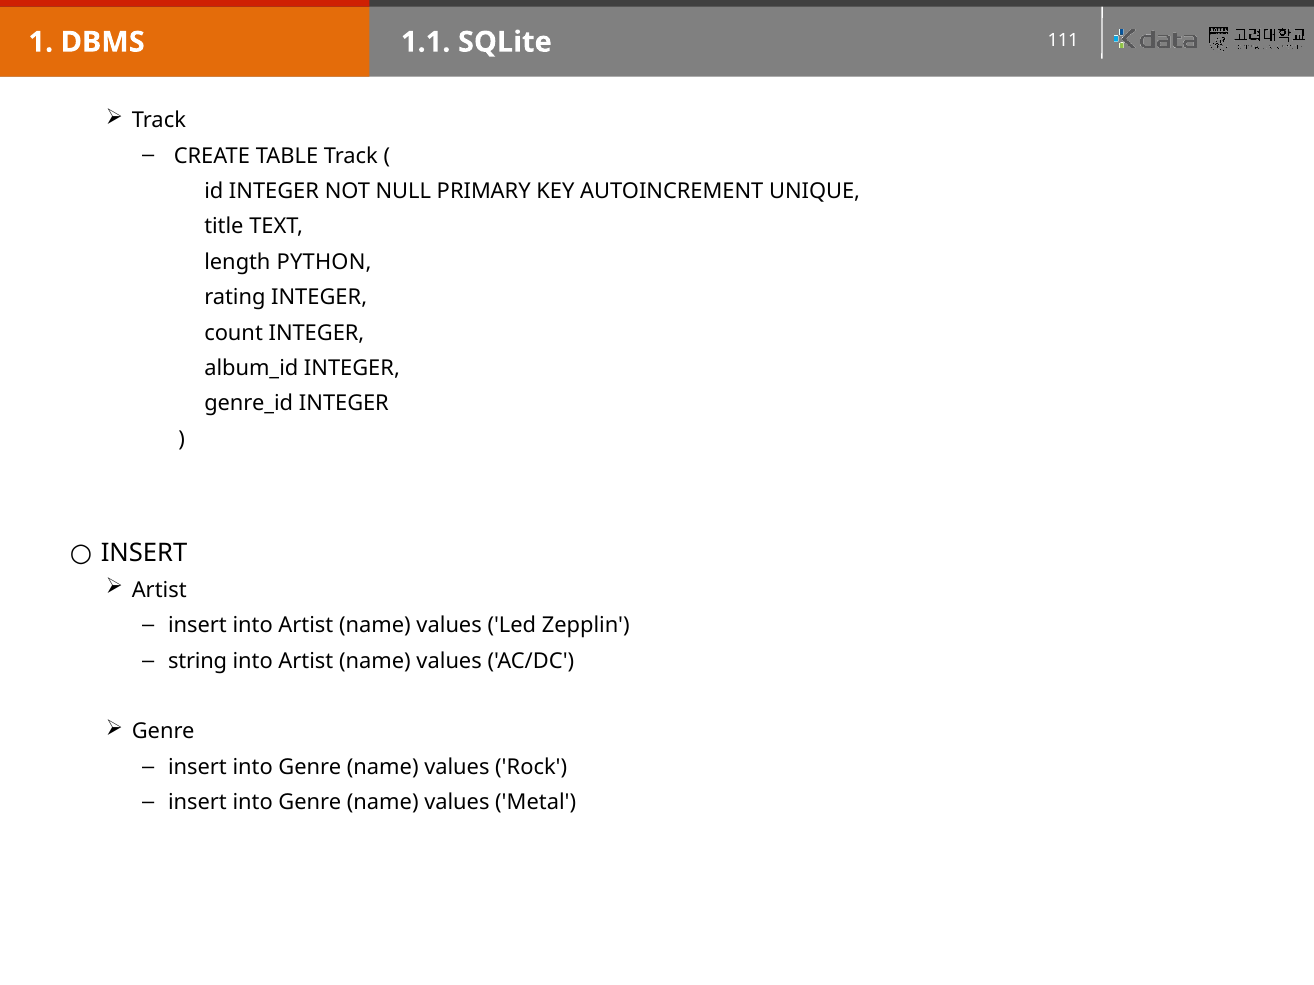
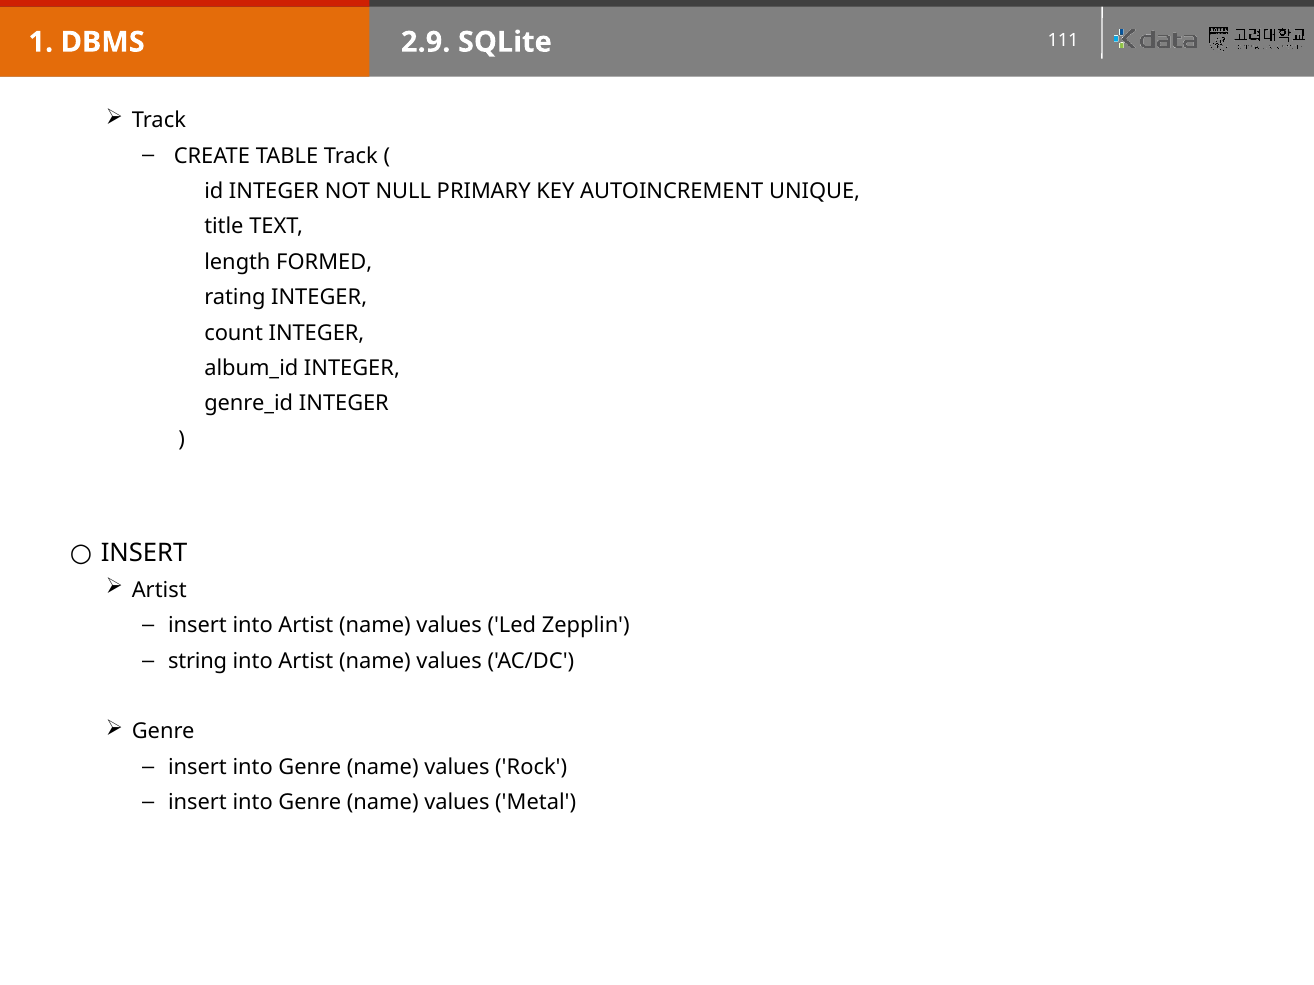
1.1: 1.1 -> 2.9 (426, 42)
PYTHON: PYTHON -> FORMED (324, 262)
